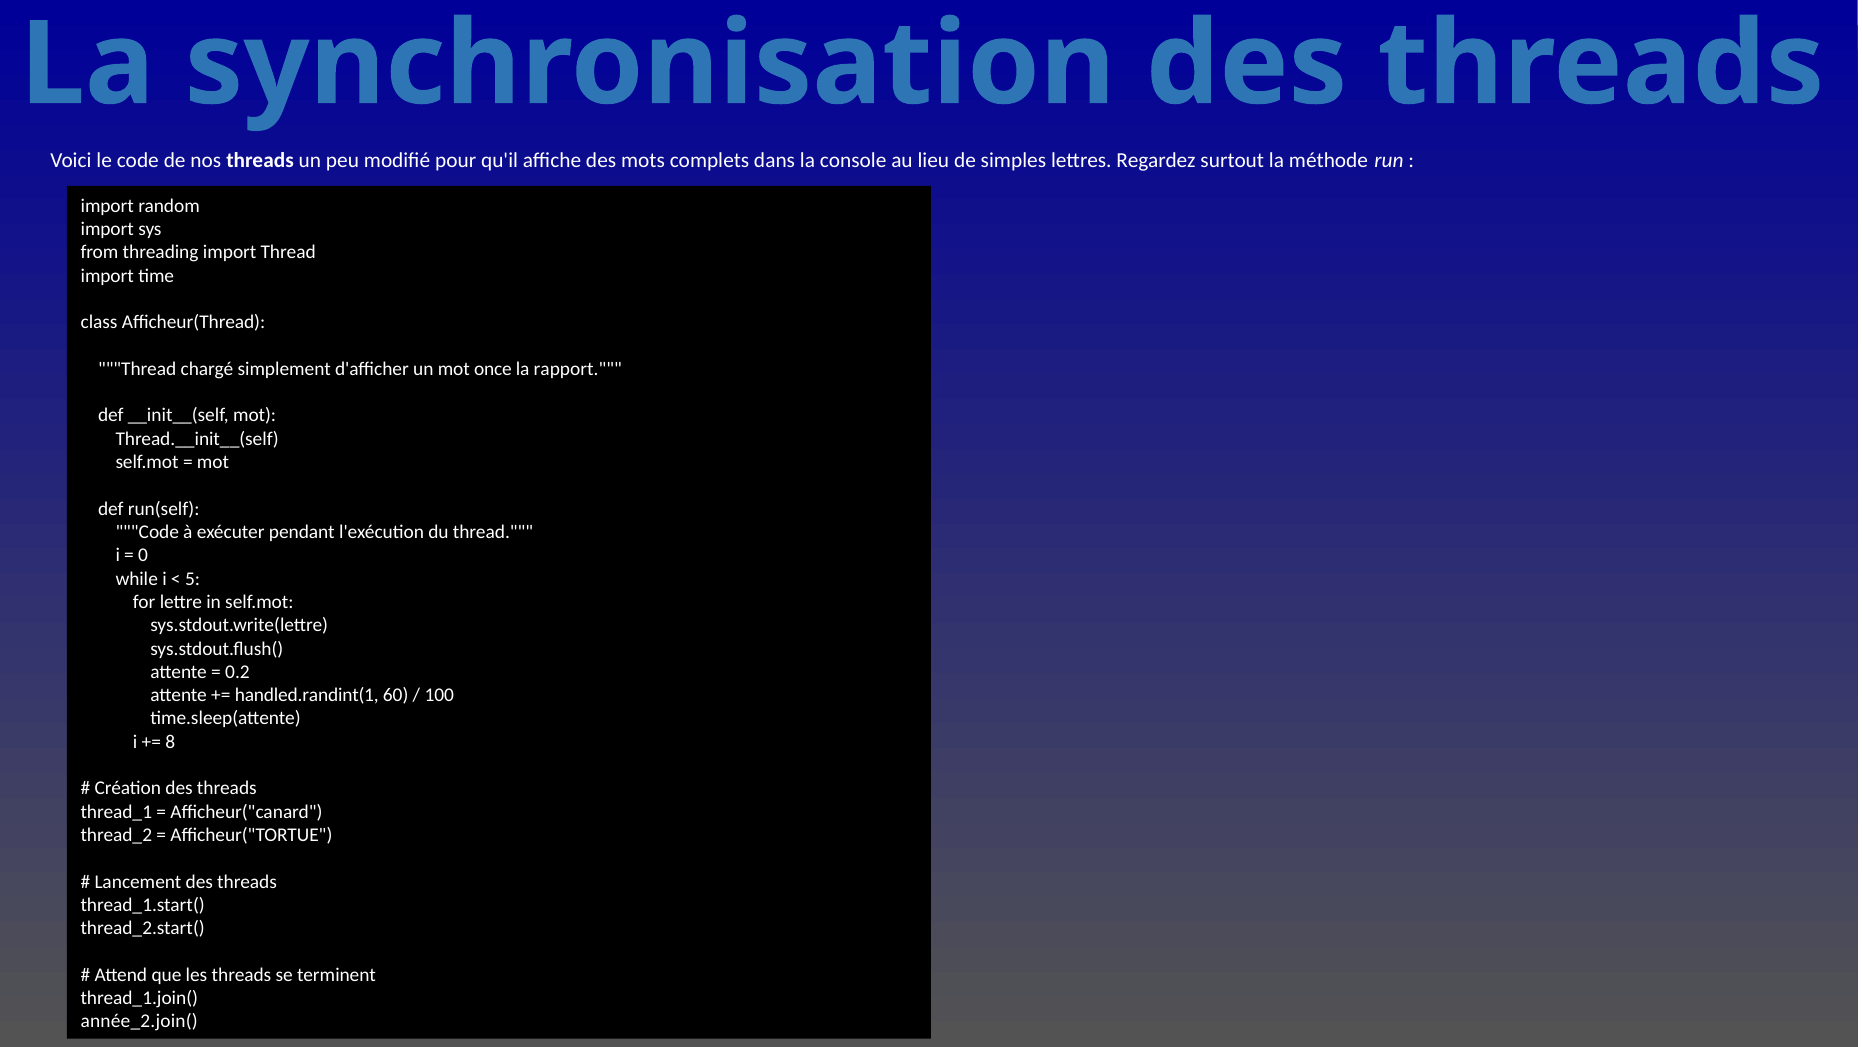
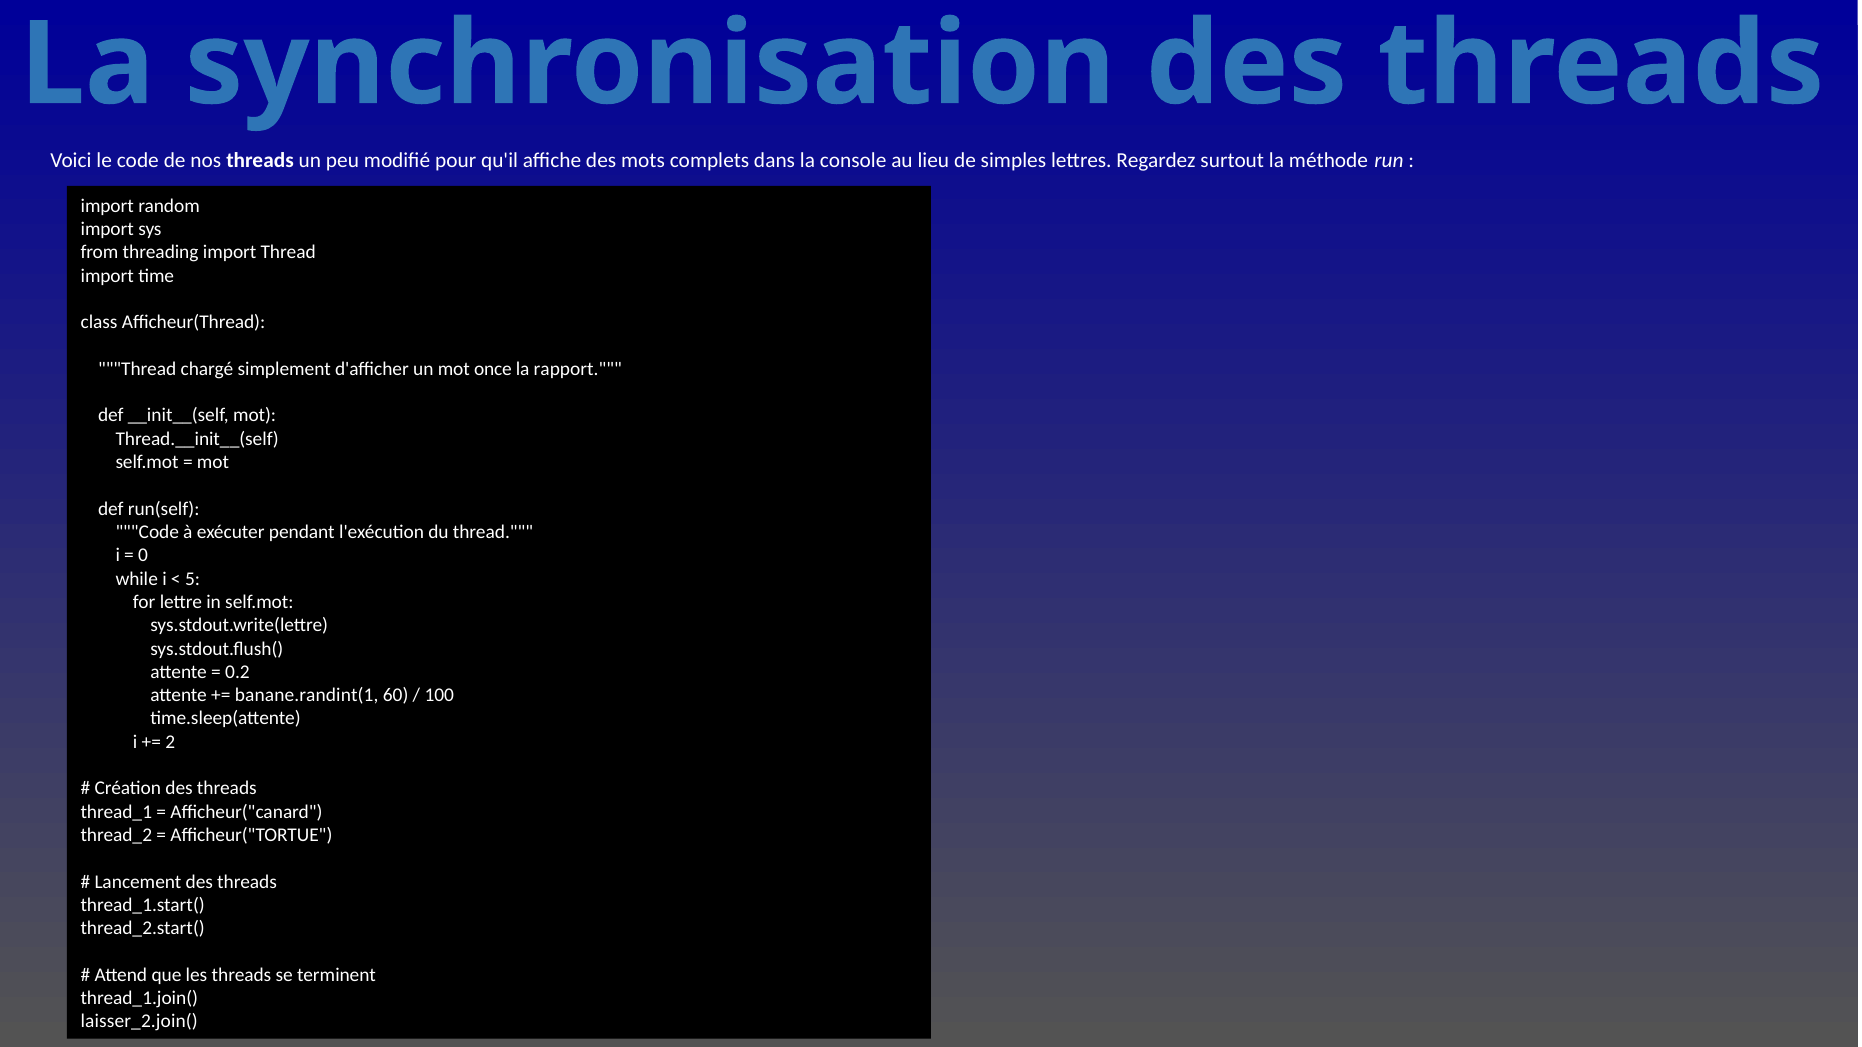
handled.randint(1: handled.randint(1 -> banane.randint(1 (307, 695)
8: 8 -> 2 (170, 742)
année_2.join(: année_2.join( -> laisser_2.join( (139, 1022)
